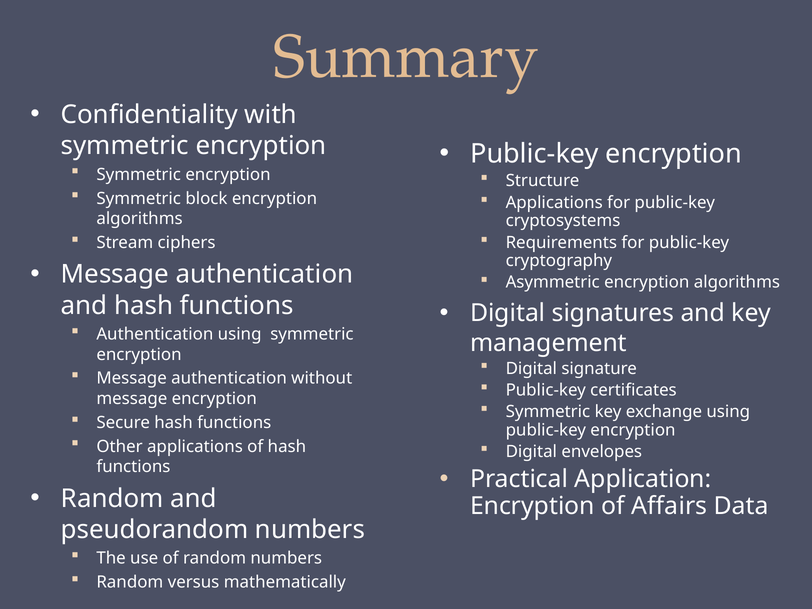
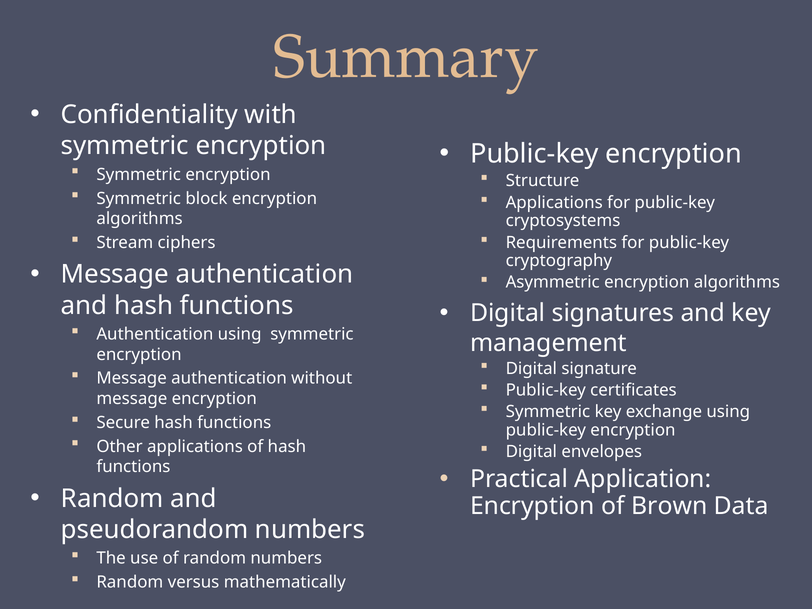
Affairs: Affairs -> Brown (669, 506)
